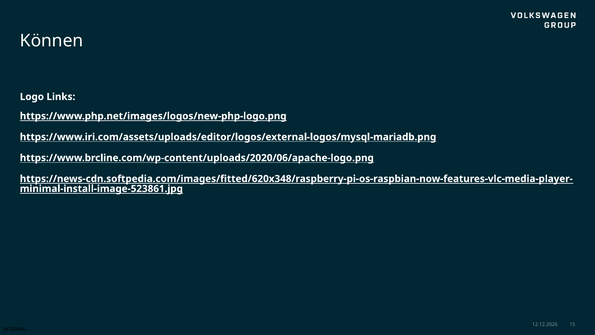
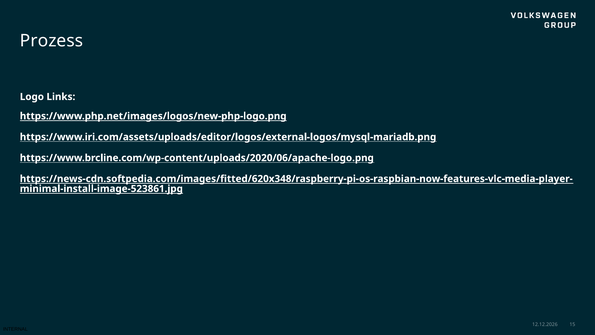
Können: Können -> Prozess (52, 41)
